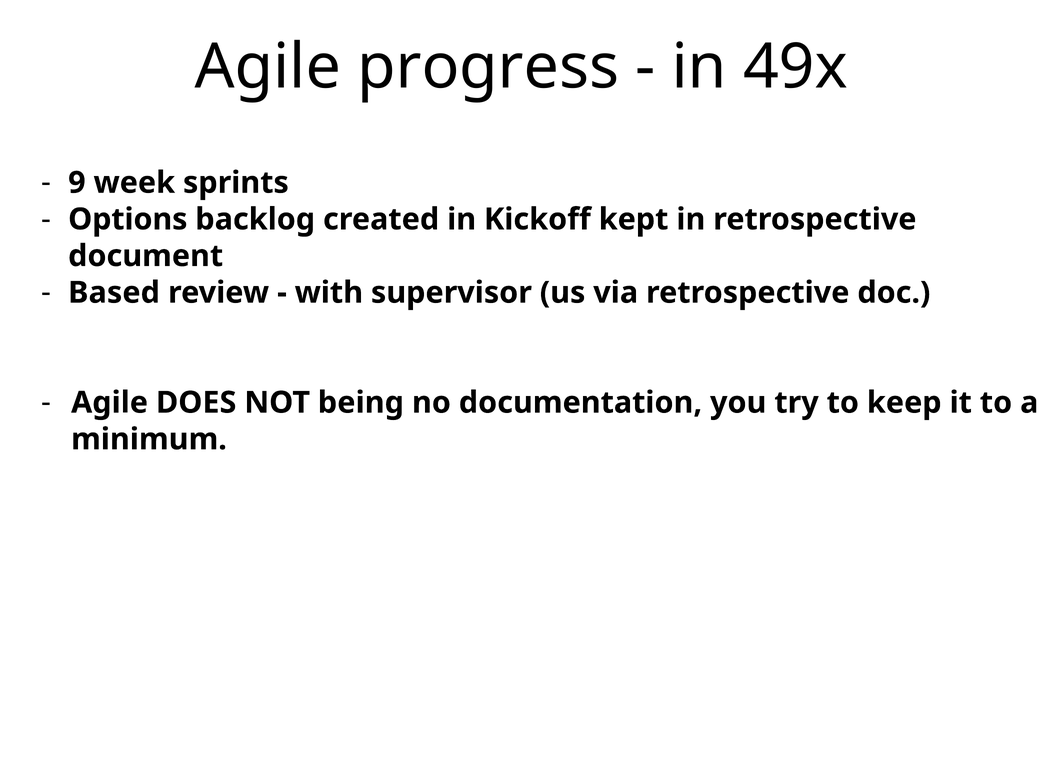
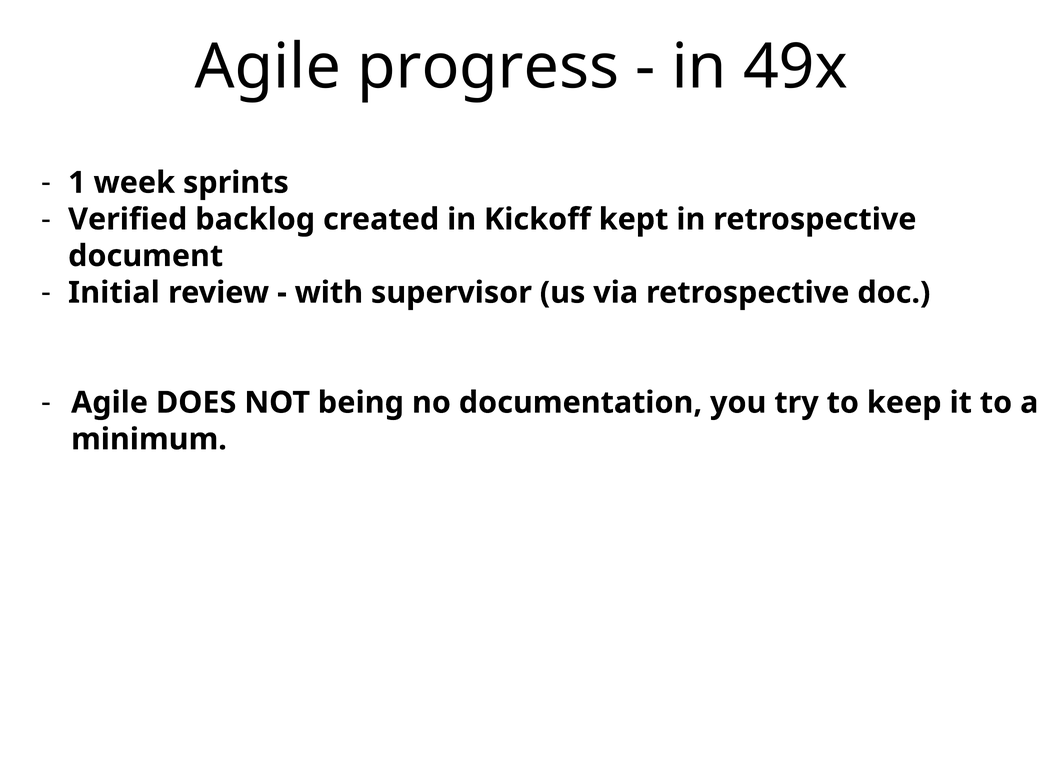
9: 9 -> 1 (77, 183)
Options: Options -> Verified (128, 219)
Based: Based -> Initial (114, 293)
